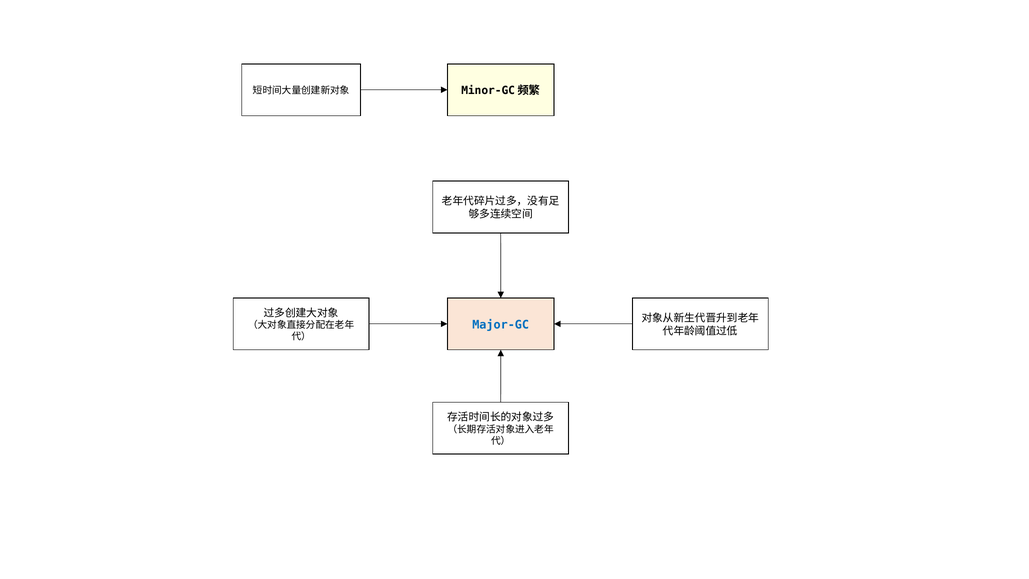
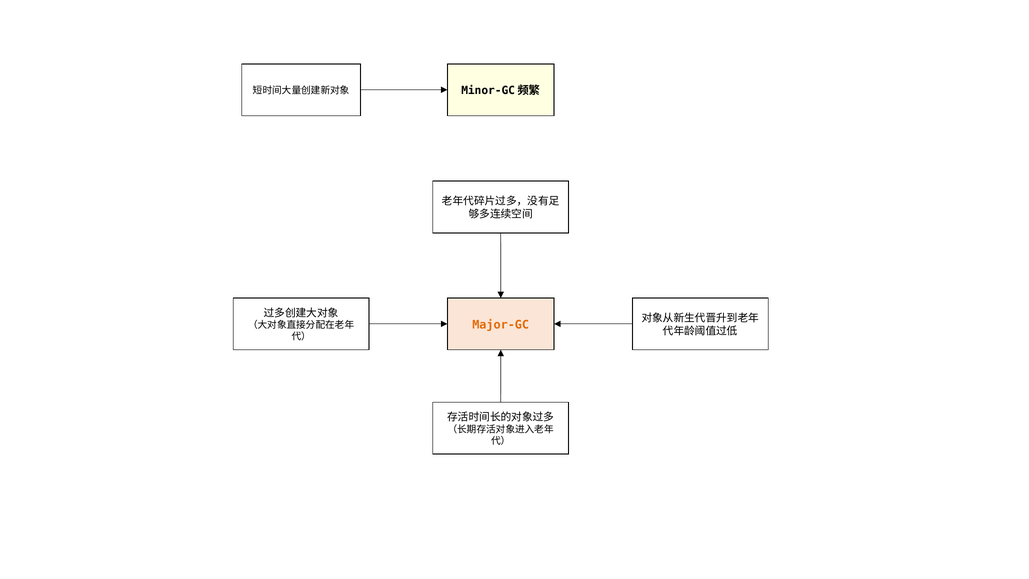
Major-GC colour: blue -> orange (501, 325)
